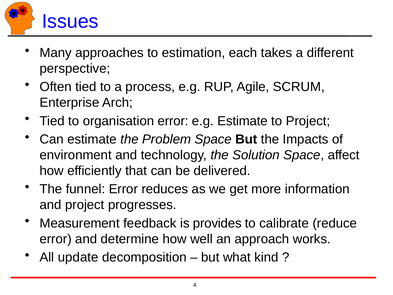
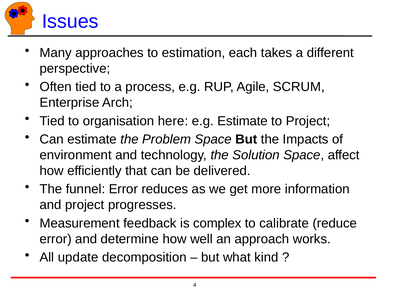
organisation error: error -> here (173, 121)
provides: provides -> complex (217, 223)
